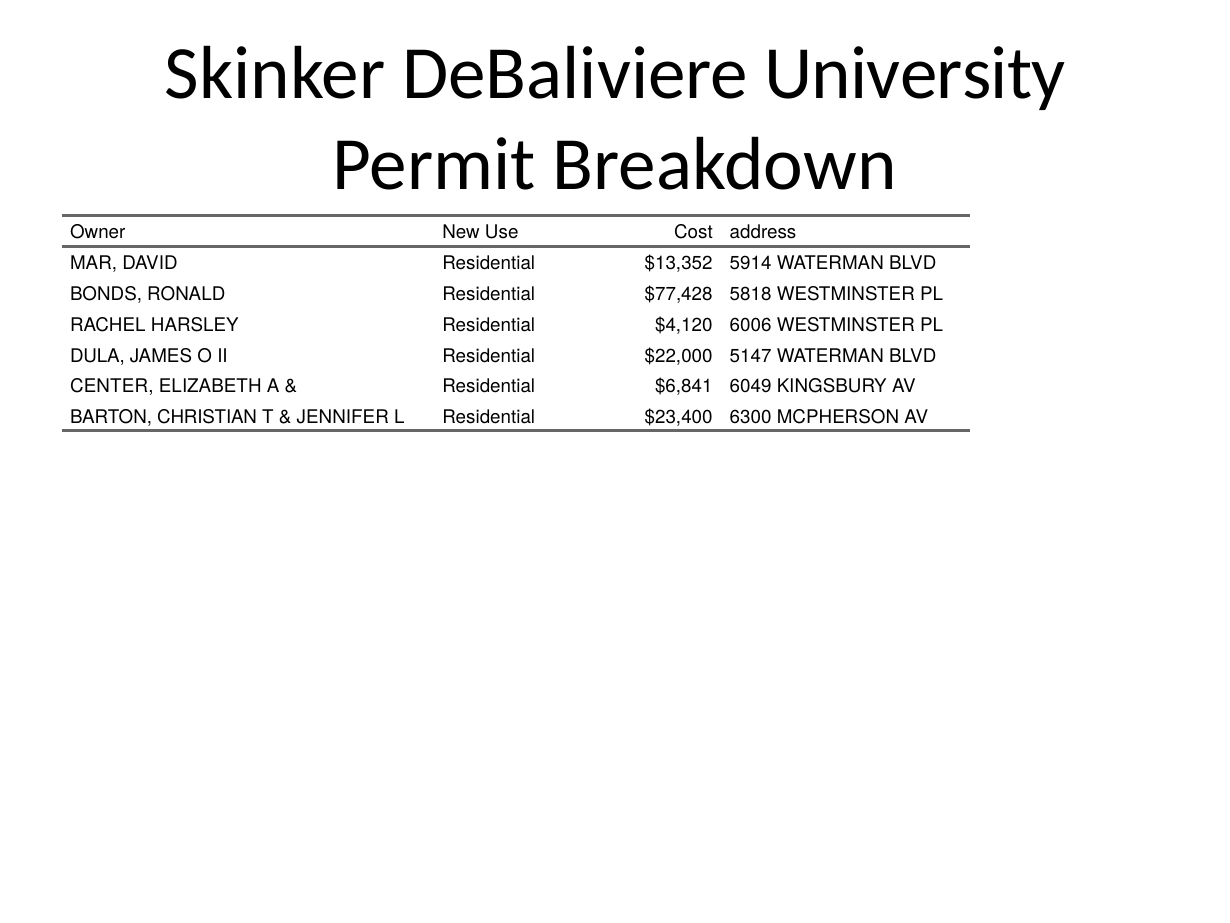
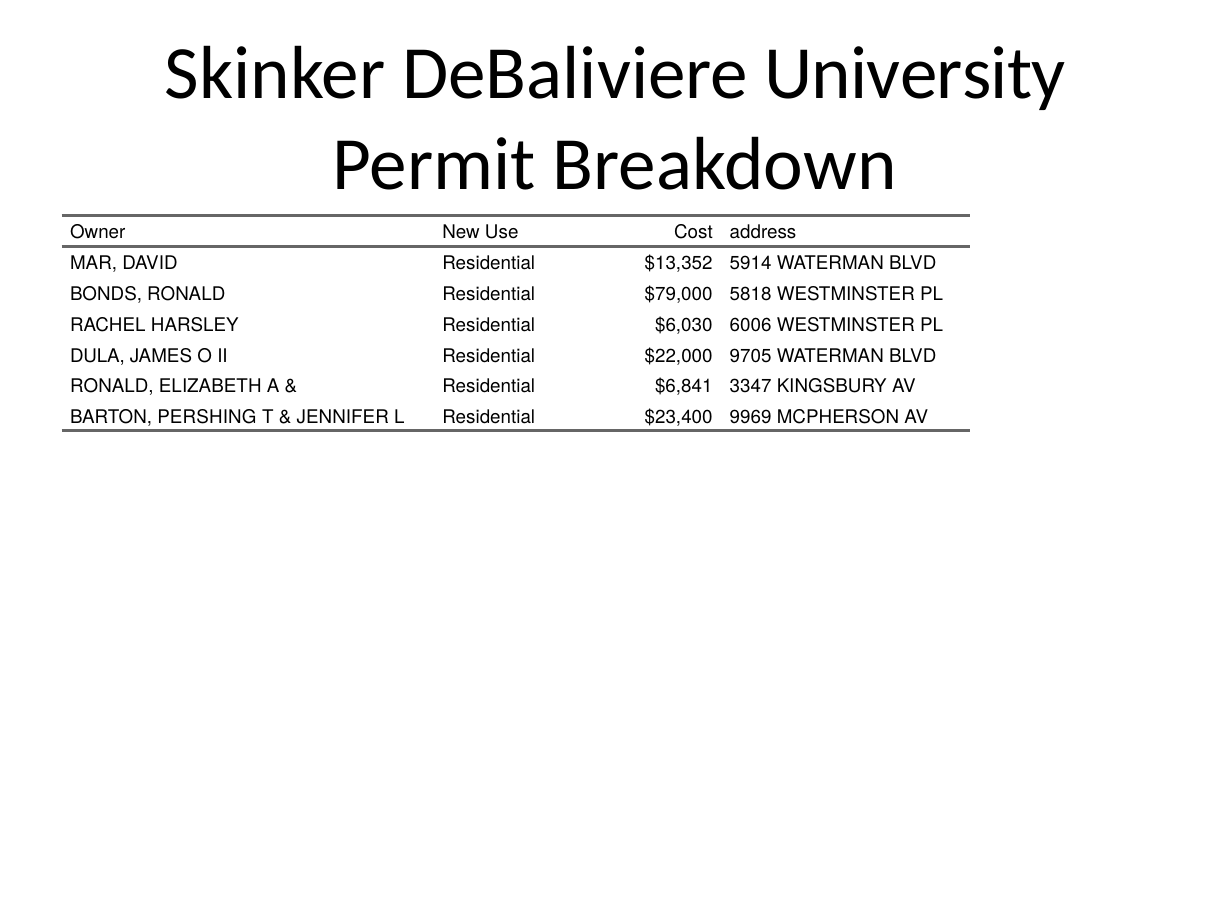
$77,428: $77,428 -> $79,000 (679, 294)
$4,120: $4,120 -> $6,030 (684, 325)
5147: 5147 -> 9705 (751, 356)
CENTER: CENTER -> RONALD (112, 386)
6049: 6049 -> 3347 (751, 386)
CHRISTIAN: CHRISTIAN -> PERSHING (207, 417)
6300: 6300 -> 9969 (751, 417)
